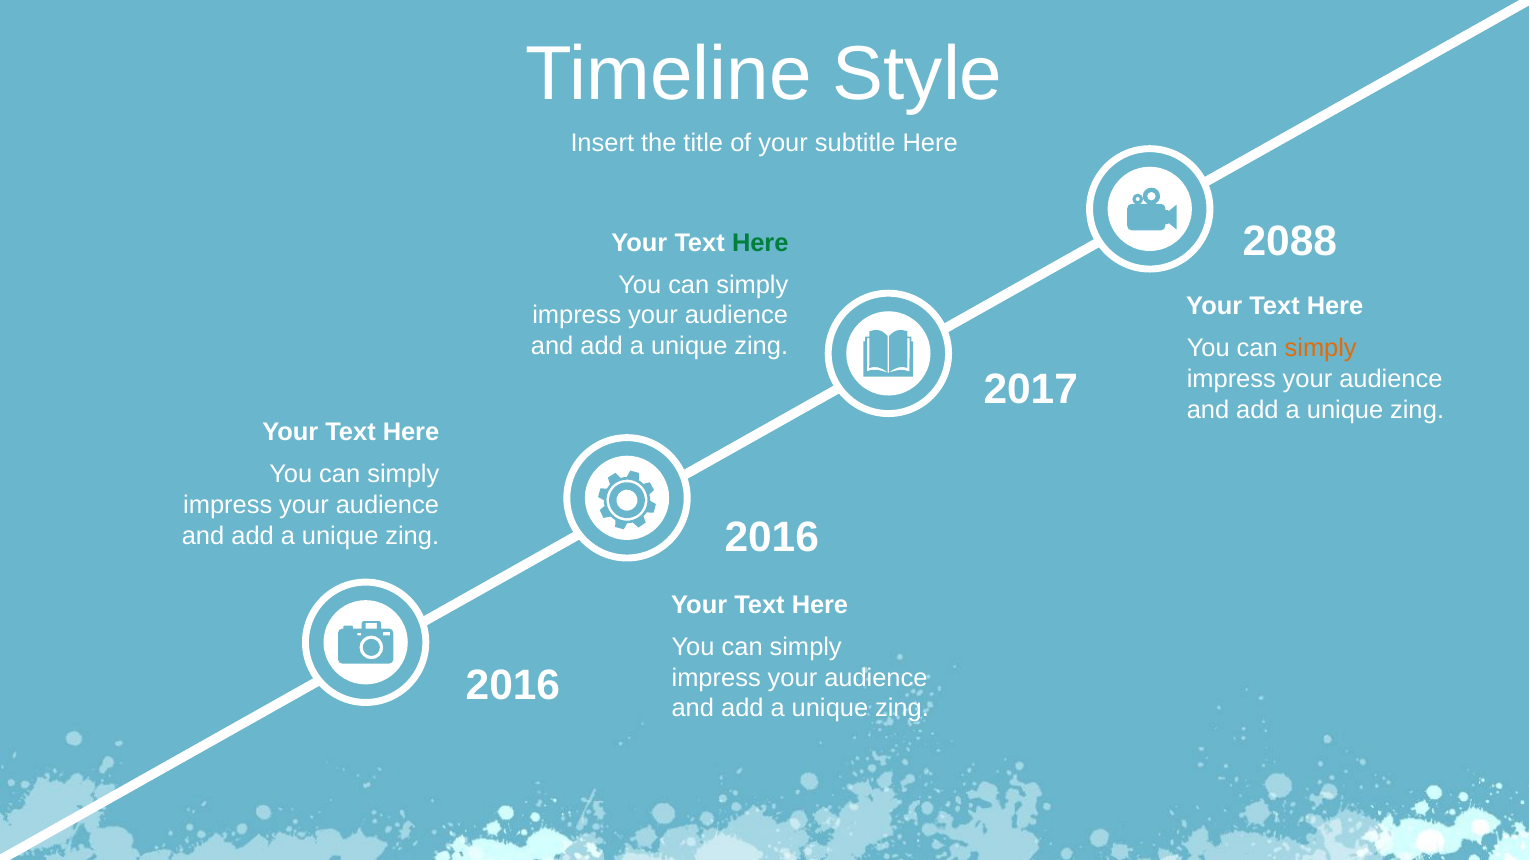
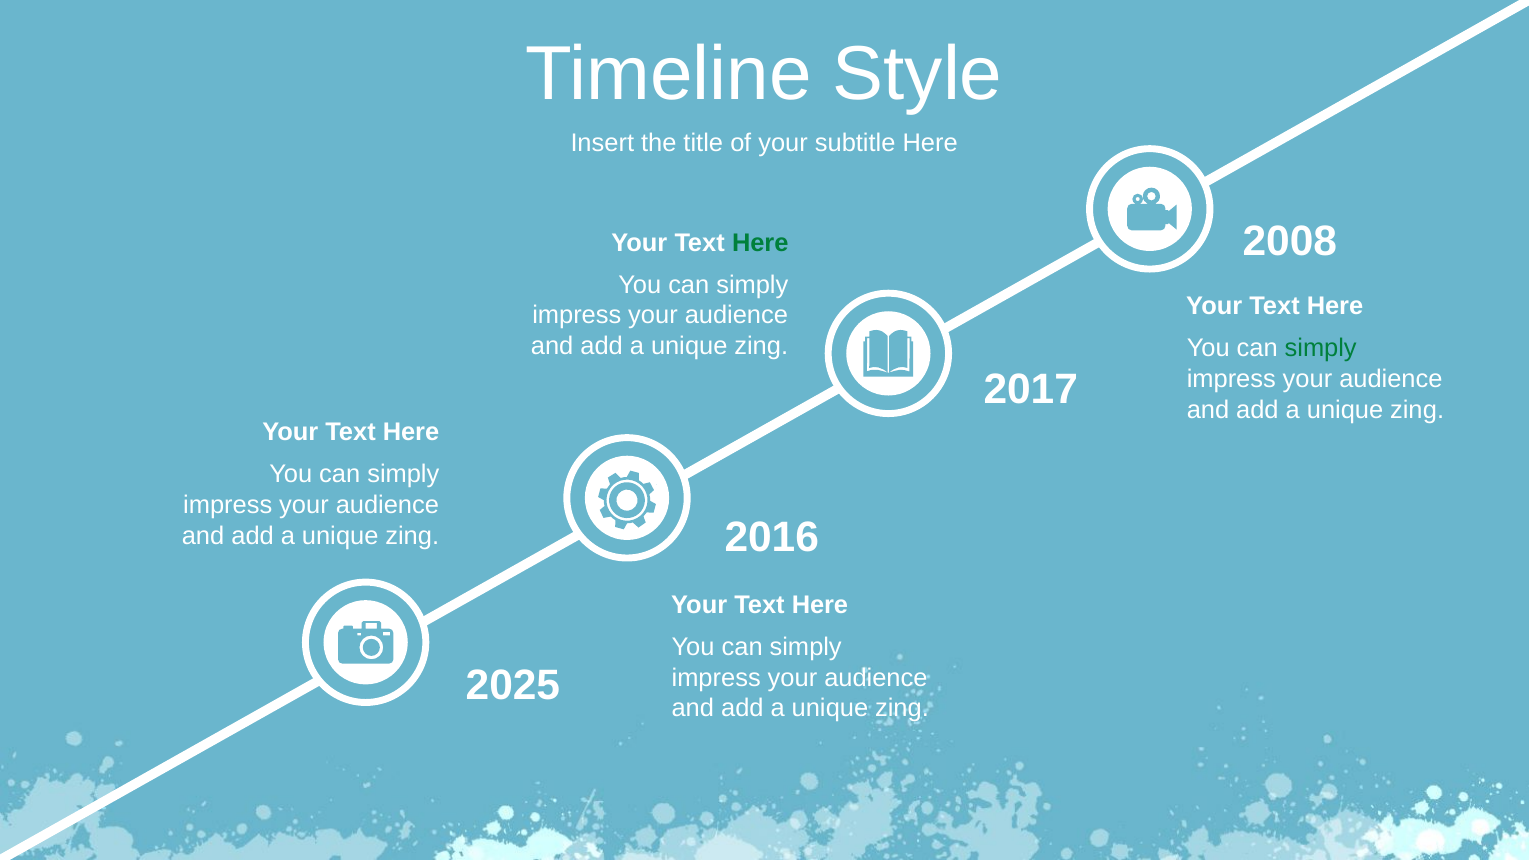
2088: 2088 -> 2008 (1290, 241)
simply colour: orange -> green (1321, 349)
2016: 2016 -> 2025 (513, 686)
